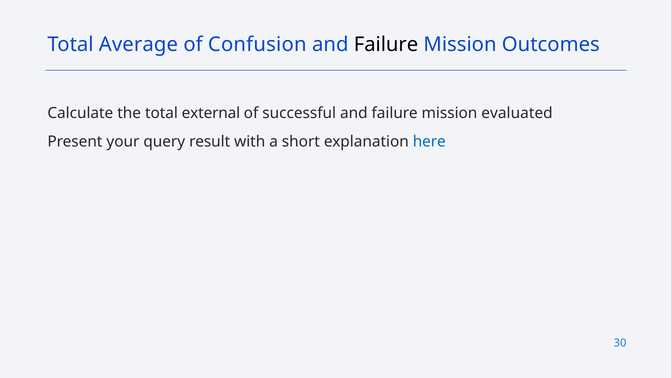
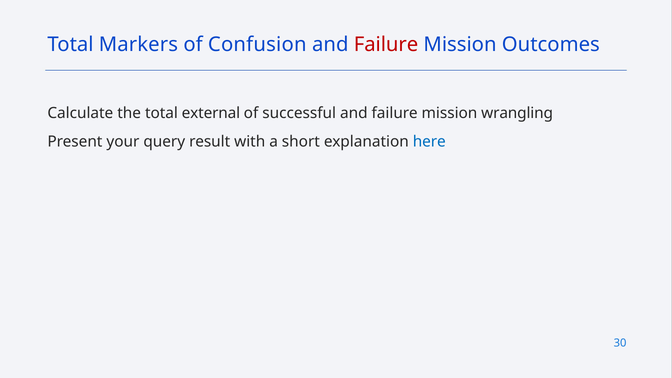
Average: Average -> Markers (138, 45)
Failure colour: black -> red (386, 45)
evaluated: evaluated -> wrangling (517, 113)
